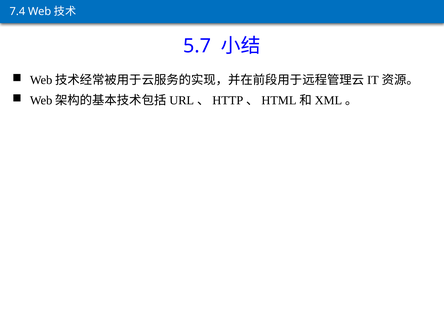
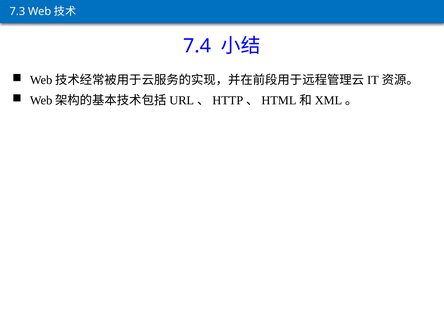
7.4: 7.4 -> 7.3 (17, 11)
5.7: 5.7 -> 7.4 (197, 46)
